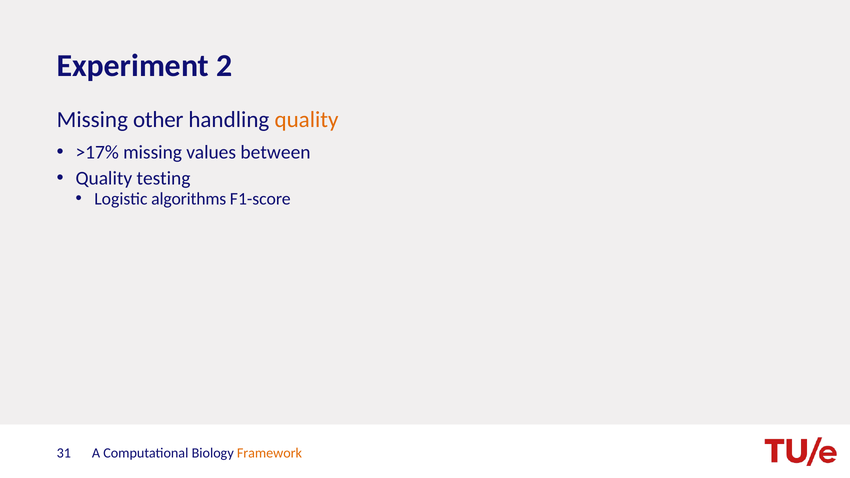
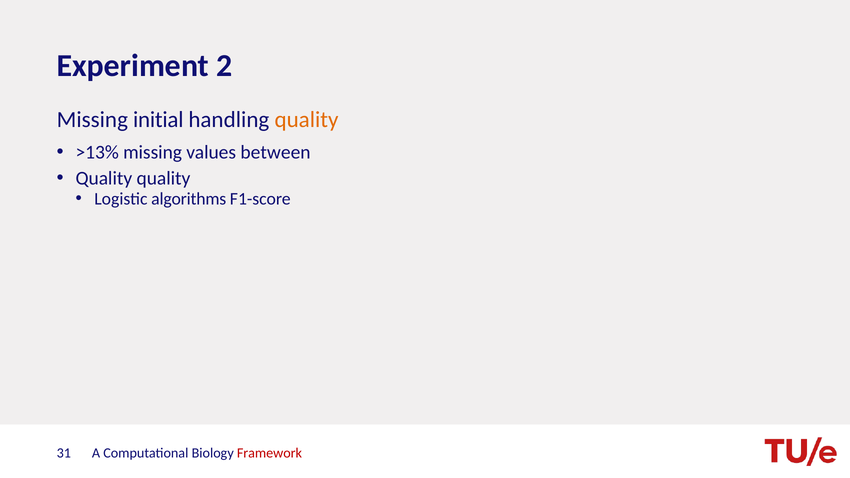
other: other -> initial (158, 119)
>17%: >17% -> >13% (97, 152)
Quality testing: testing -> quality (163, 179)
Framework colour: orange -> red (269, 453)
